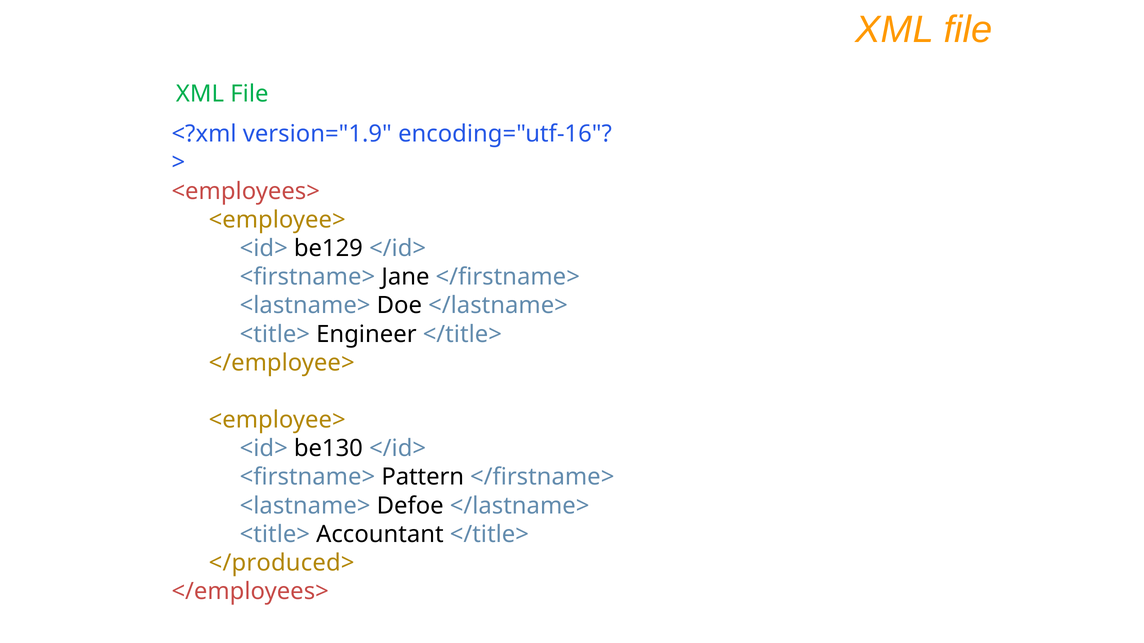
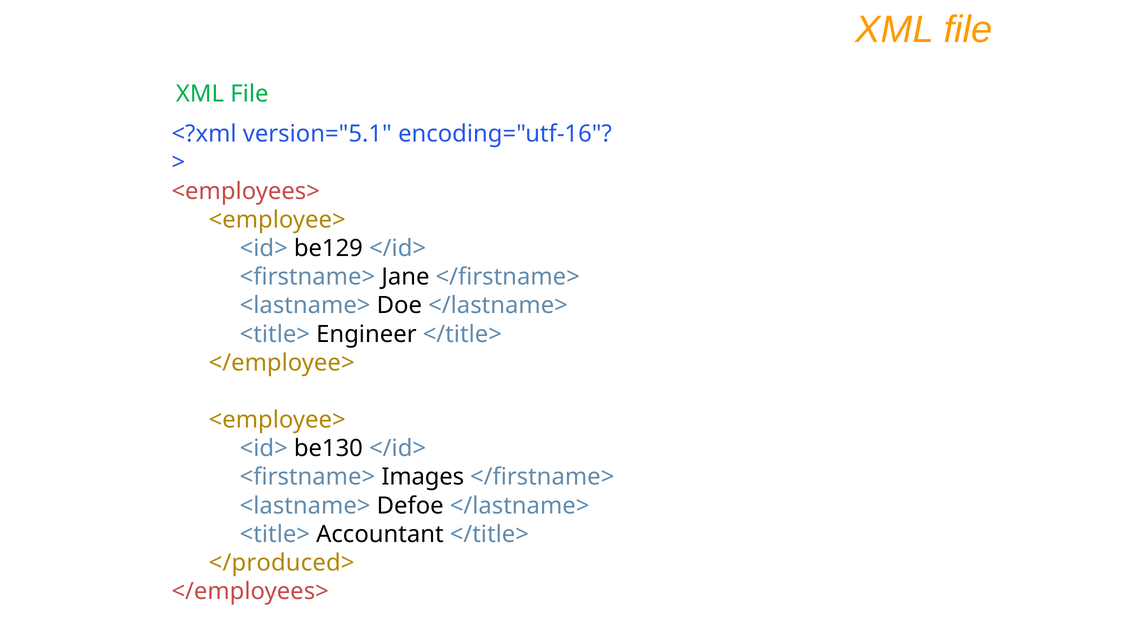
version="1.9: version="1.9 -> version="5.1 (317, 134)
Pattern: Pattern -> Images (423, 477)
